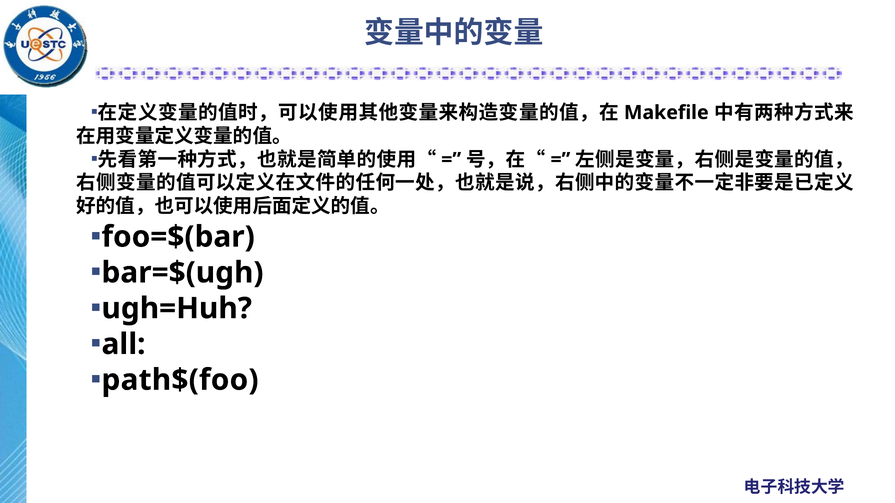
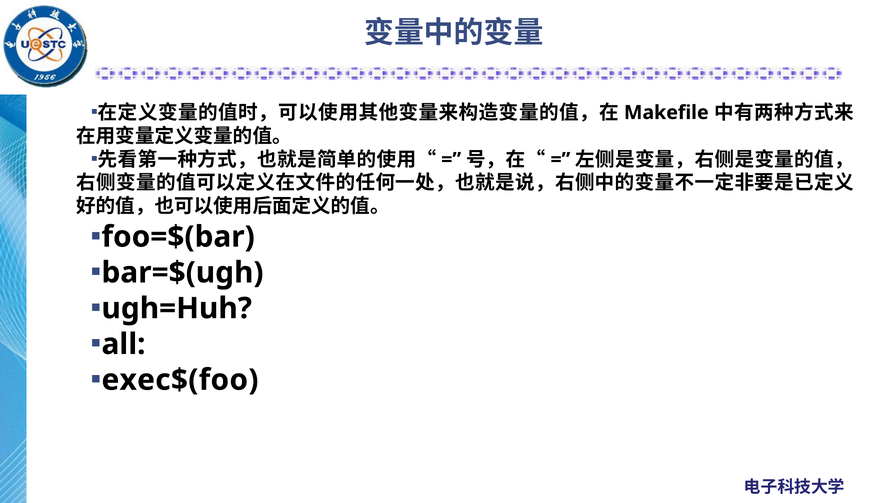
path$(foo: path$(foo -> exec$(foo (180, 380)
